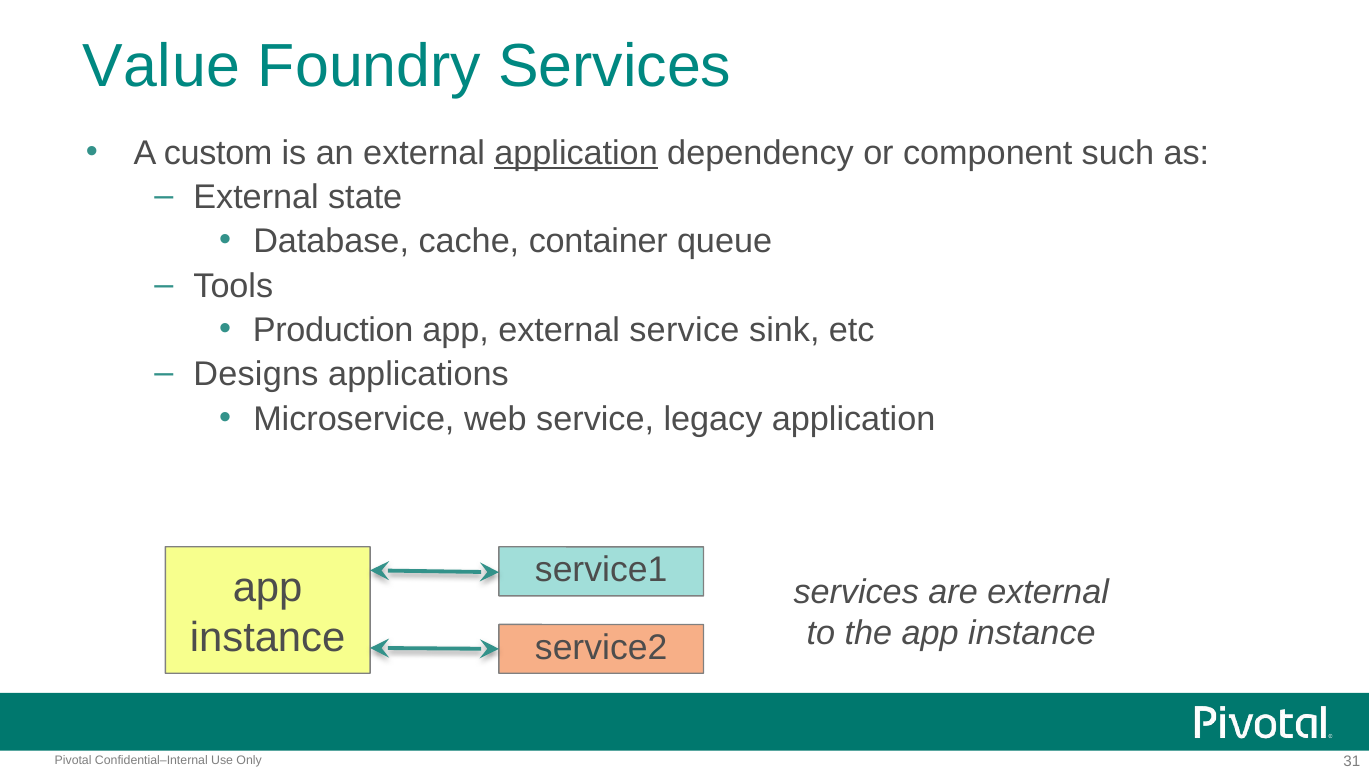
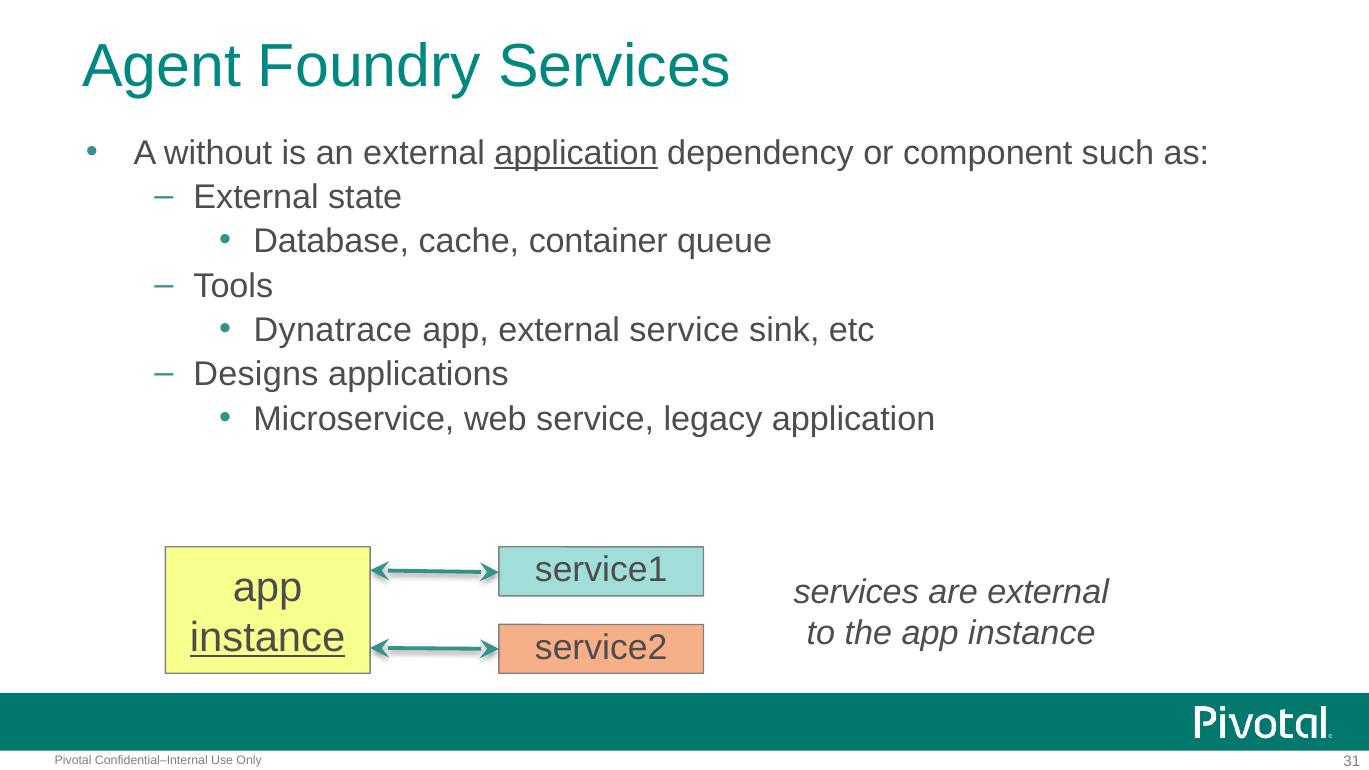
Value: Value -> Agent (162, 67)
custom: custom -> without (218, 153)
Production: Production -> Dynatrace (333, 330)
instance underline: none -> present (268, 638)
